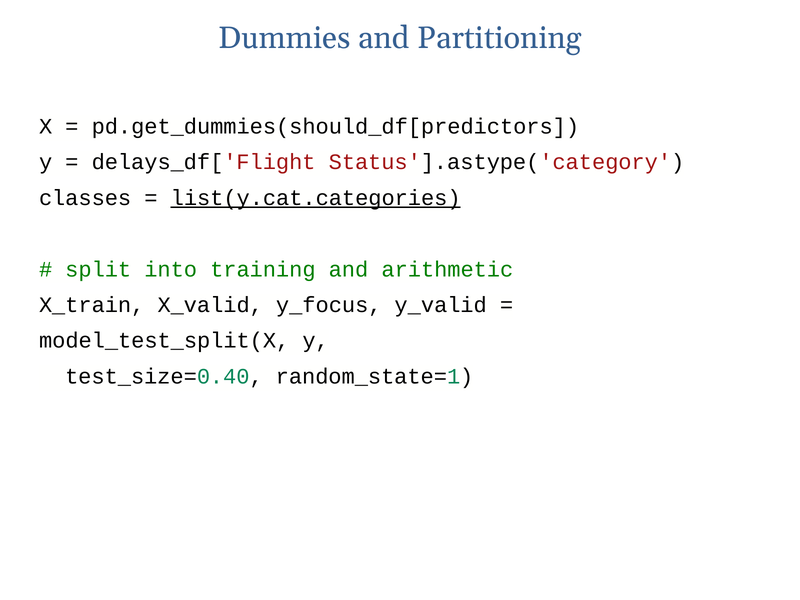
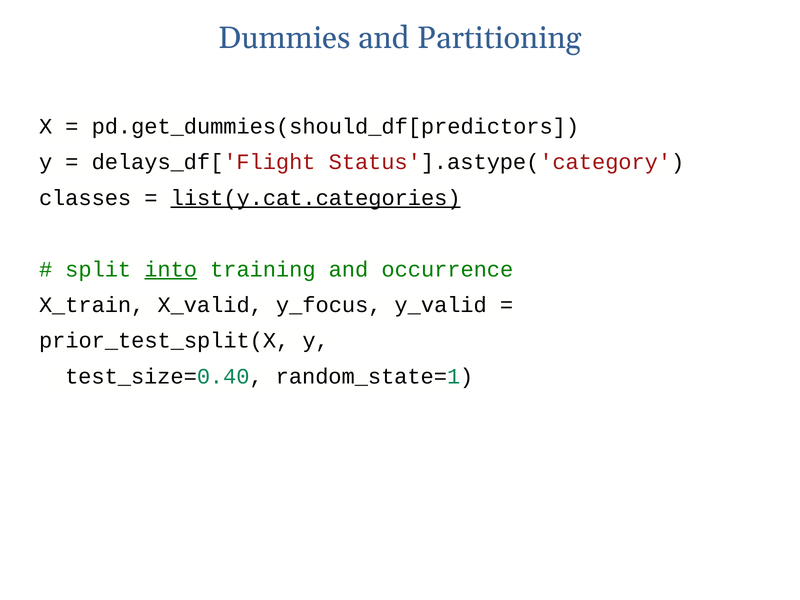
into underline: none -> present (171, 270)
arithmetic: arithmetic -> occurrence (447, 270)
model_test_split(X: model_test_split(X -> prior_test_split(X (164, 341)
